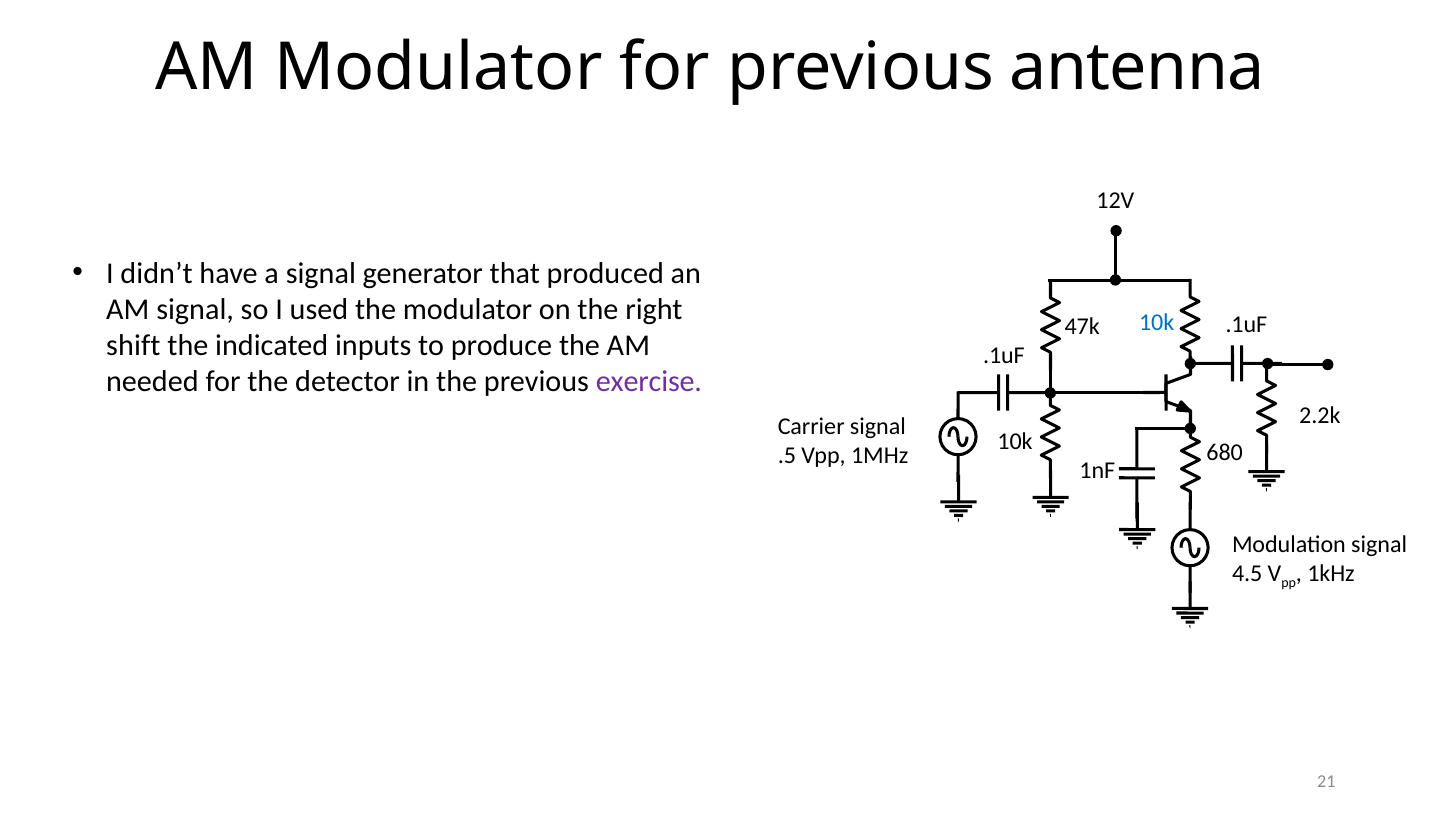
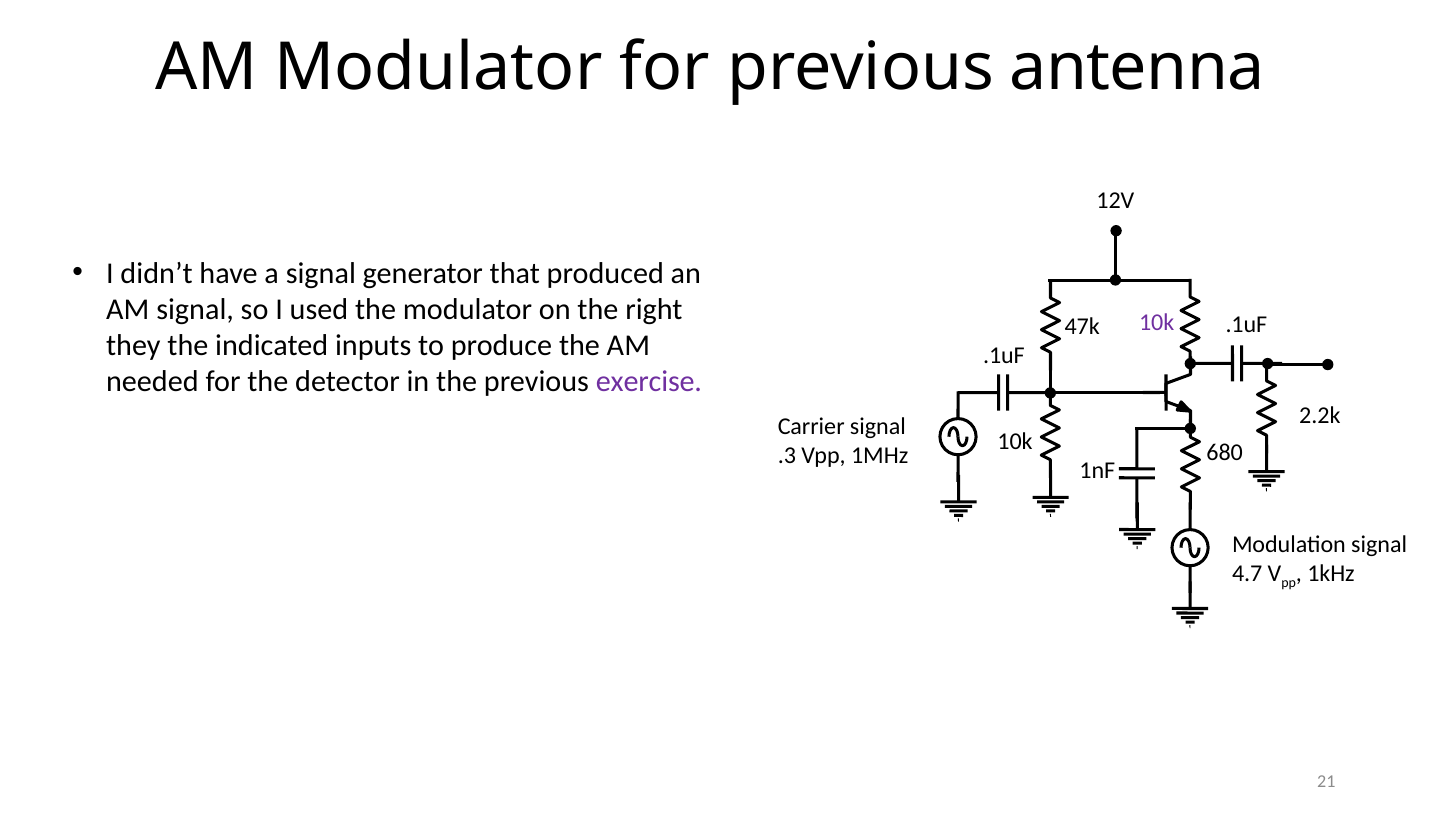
10k colour: blue -> purple (1157, 323)
shift: shift -> they (133, 346)
.5: .5 -> .3 (787, 455)
4.5: 4.5 -> 4.7 (1247, 573)
